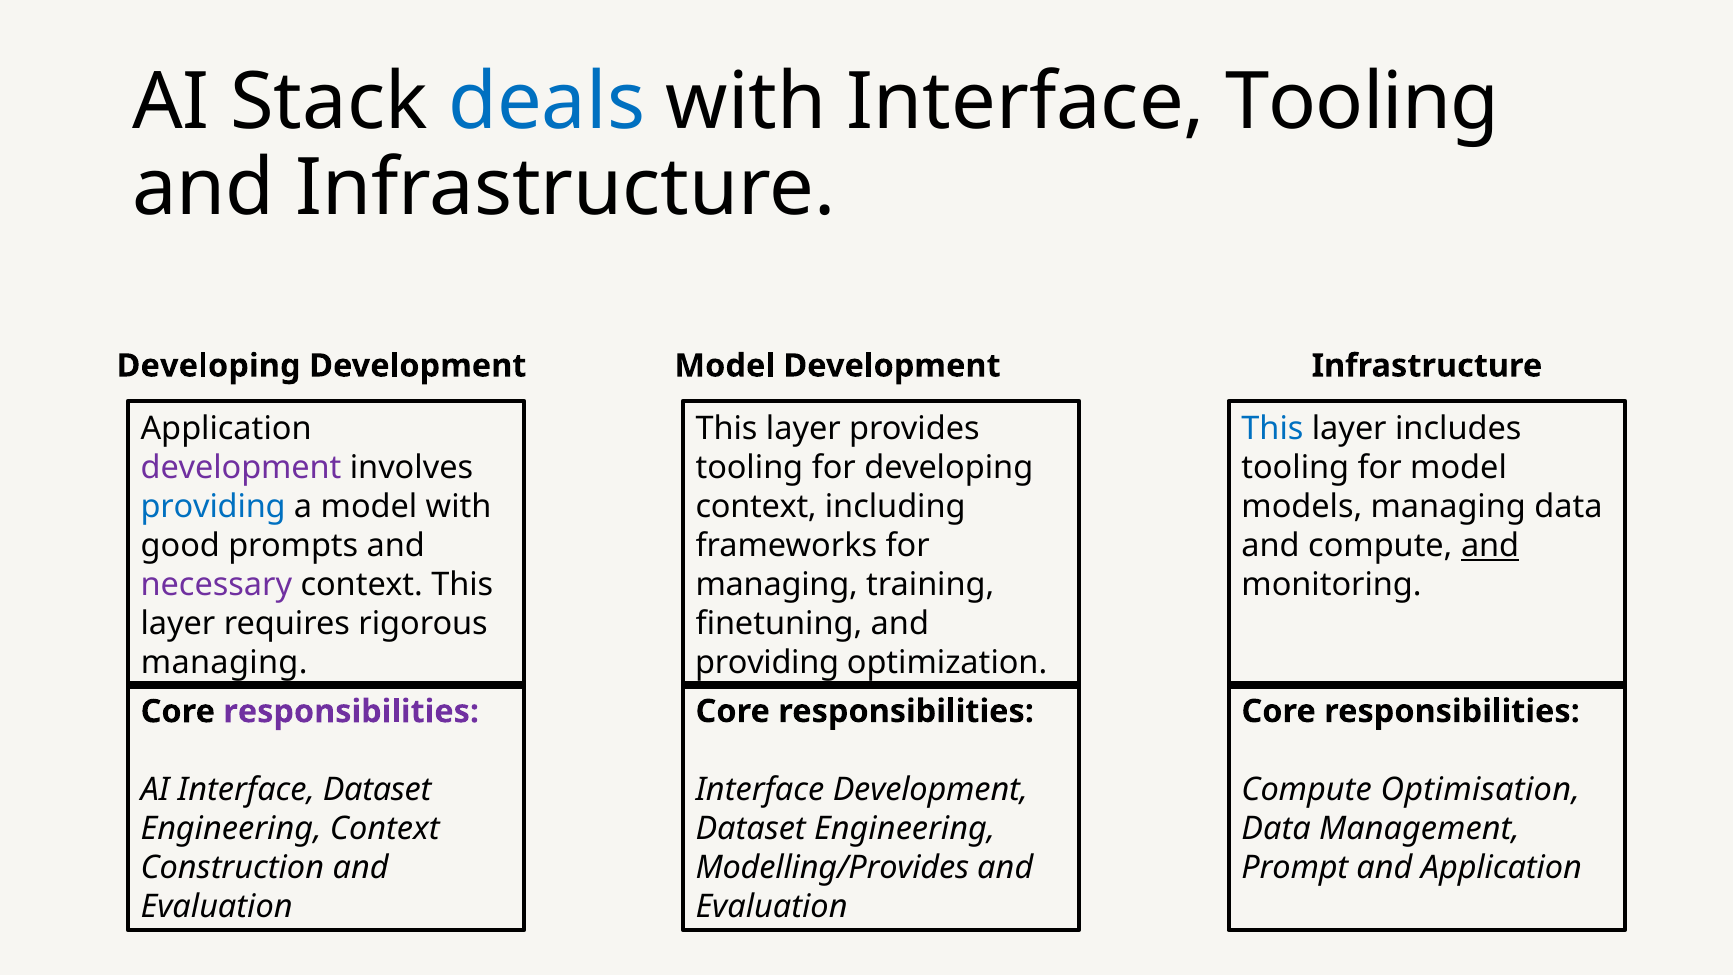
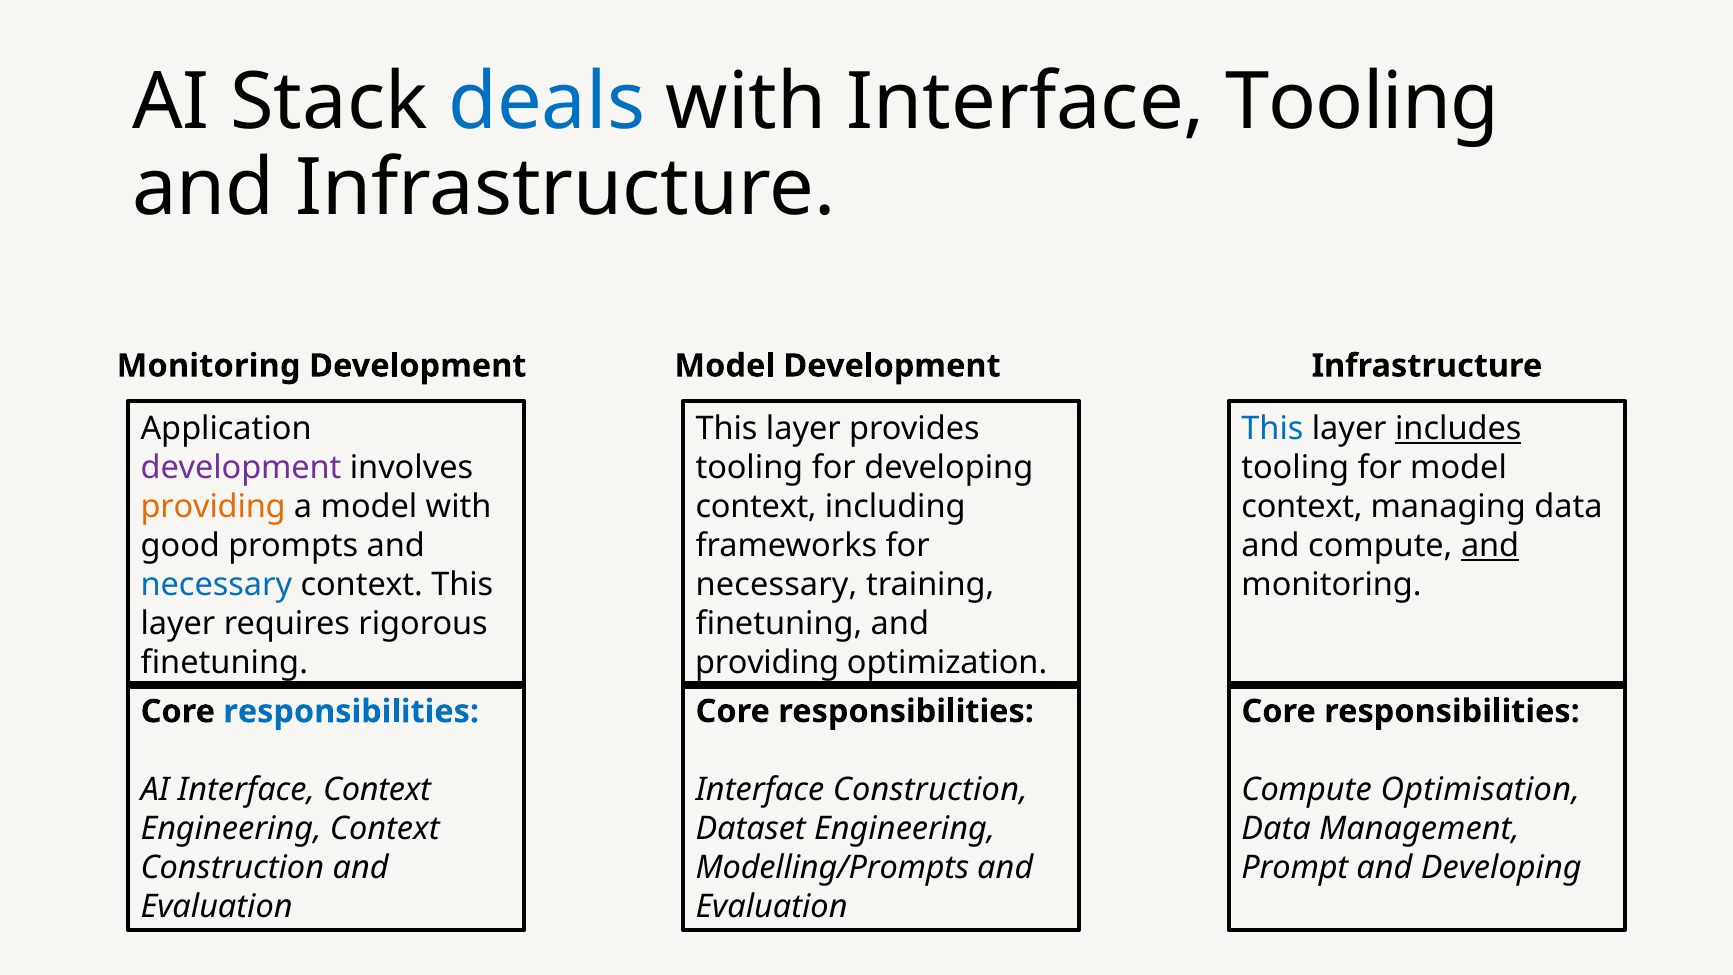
Developing: Developing -> Monitoring (209, 366)
includes underline: none -> present (1458, 429)
providing colour: blue -> orange (213, 507)
models: models -> context (1302, 507)
necessary colour: purple -> blue (216, 585)
managing: managing -> necessary (776, 585)
managing: managing -> finetuning (224, 663)
responsibilities colour: purple -> blue (351, 711)
Interface Development: Development -> Construction (930, 789)
Interface Dataset: Dataset -> Context (377, 789)
Modelling/Provides: Modelling/Provides -> Modelling/Prompts (832, 867)
and Application: Application -> Developing (1501, 867)
